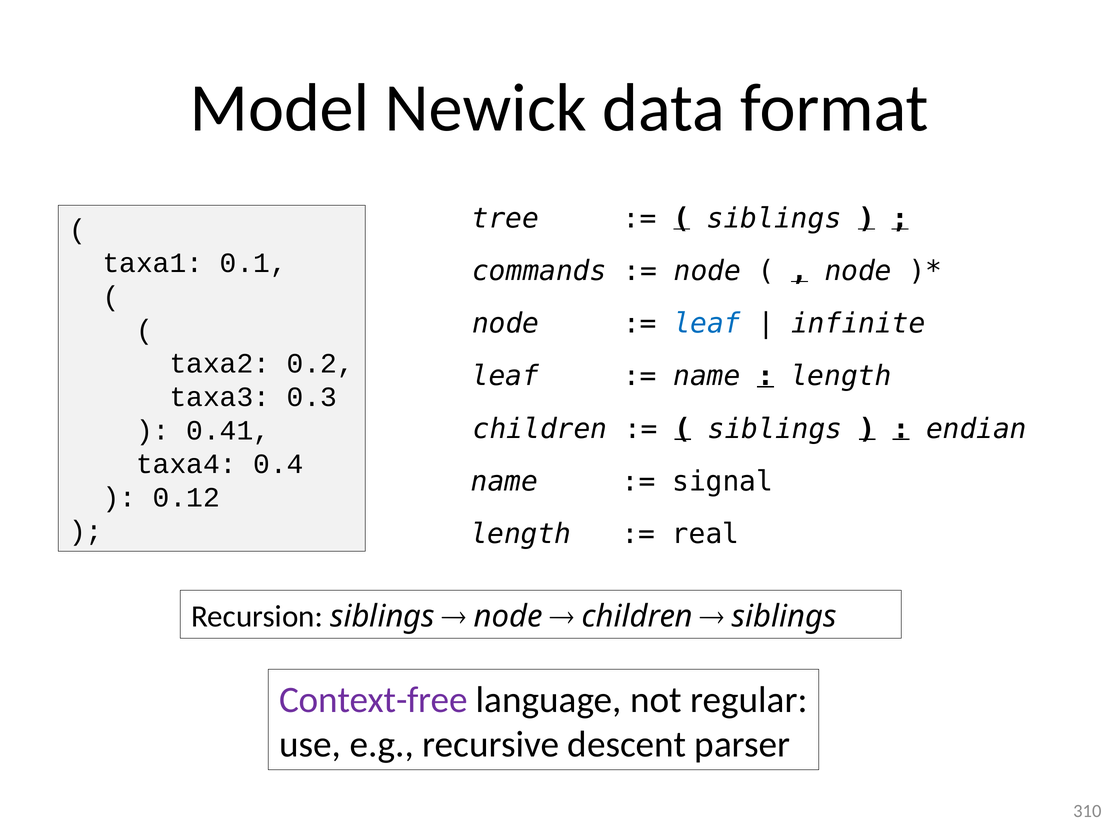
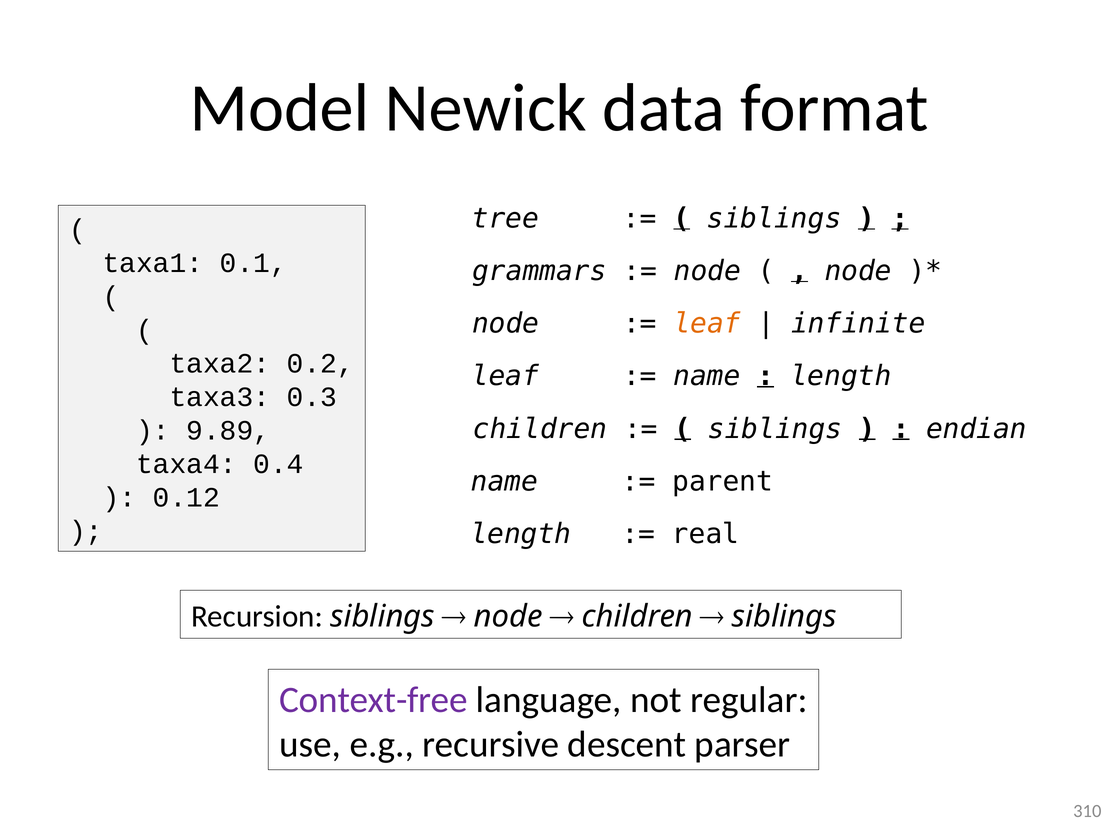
commands: commands -> grammars (539, 271)
leaf colour: blue -> orange (707, 324)
0.41: 0.41 -> 9.89 (228, 430)
signal: signal -> parent (723, 481)
